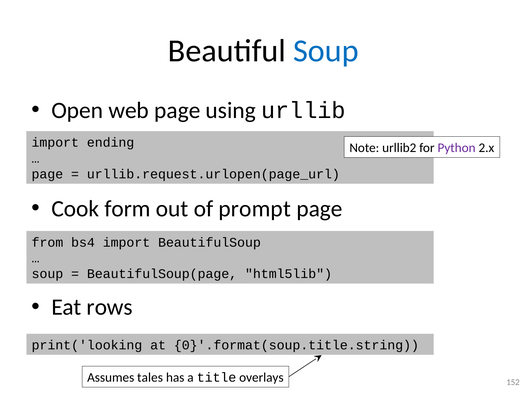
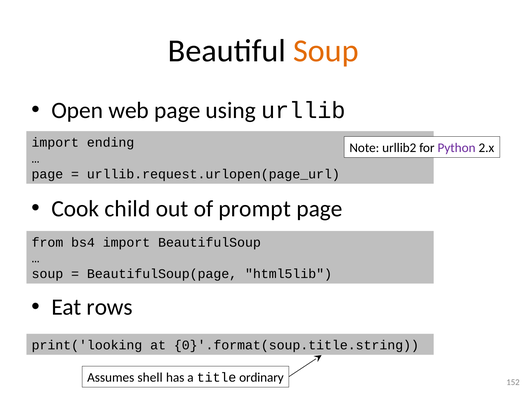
Soup colour: blue -> orange (326, 51)
form: form -> child (127, 209)
tales: tales -> shell (150, 378)
overlays: overlays -> ordinary (261, 378)
